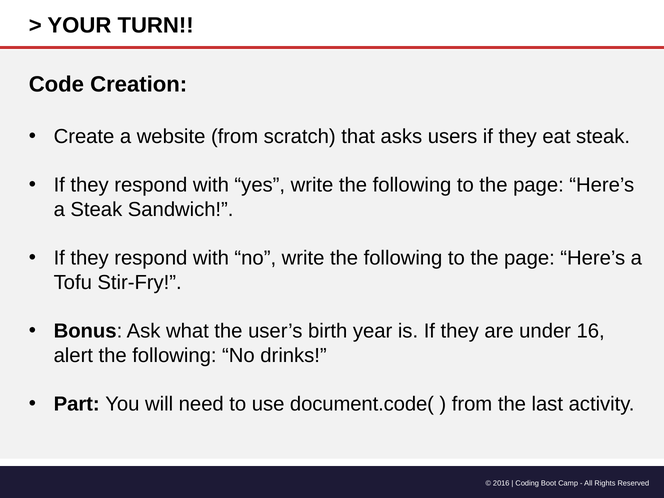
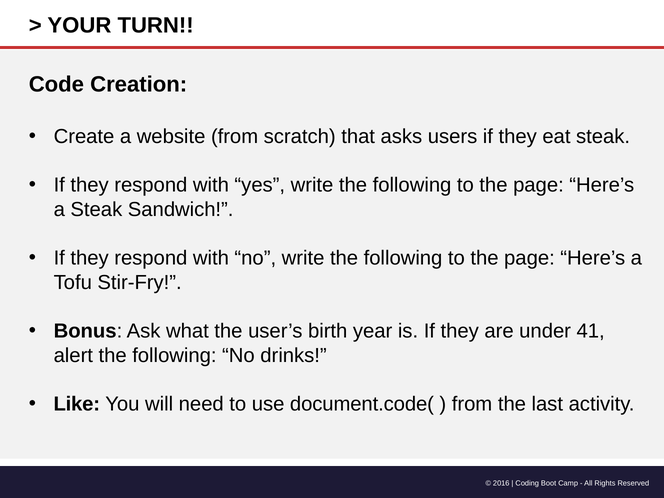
16: 16 -> 41 (591, 331)
Part: Part -> Like (77, 404)
